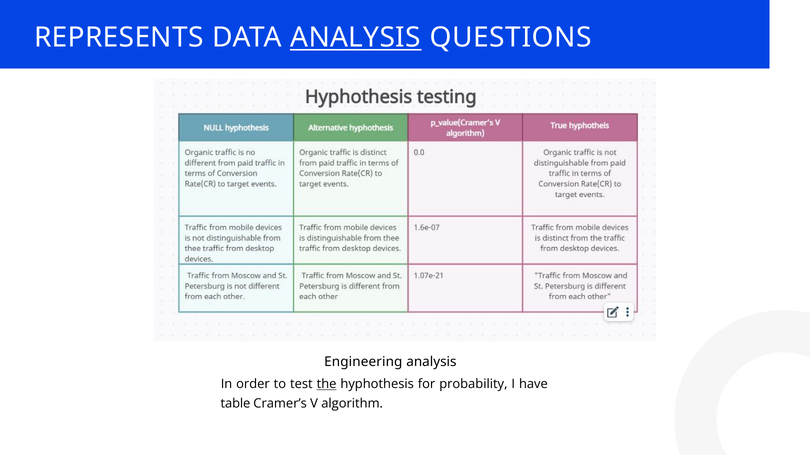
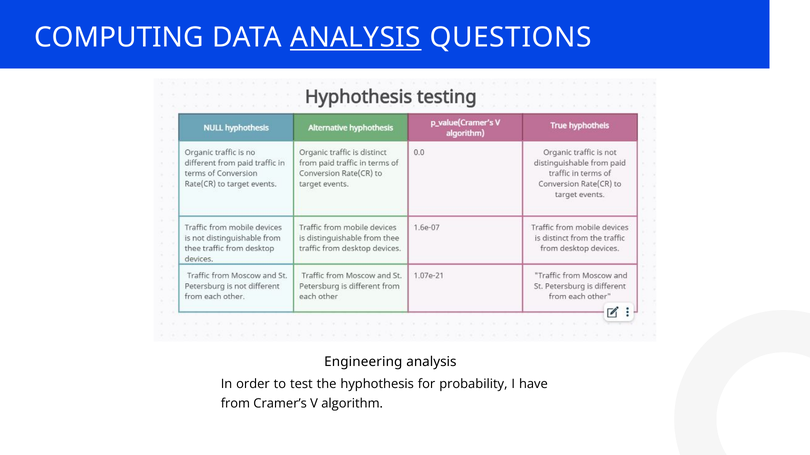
REPRESENTS: REPRESENTS -> COMPUTING (119, 38)
the underline: present -> none (327, 385)
table: table -> from (235, 404)
